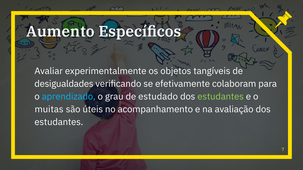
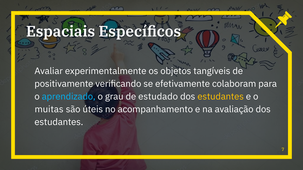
Aumento: Aumento -> Espaciais (61, 32)
desigualdades: desigualdades -> positivamente (64, 84)
estudantes colour: light green -> yellow (221, 97)
